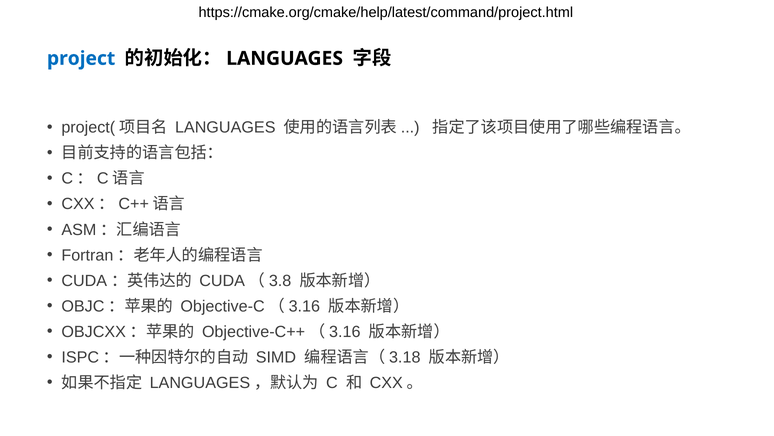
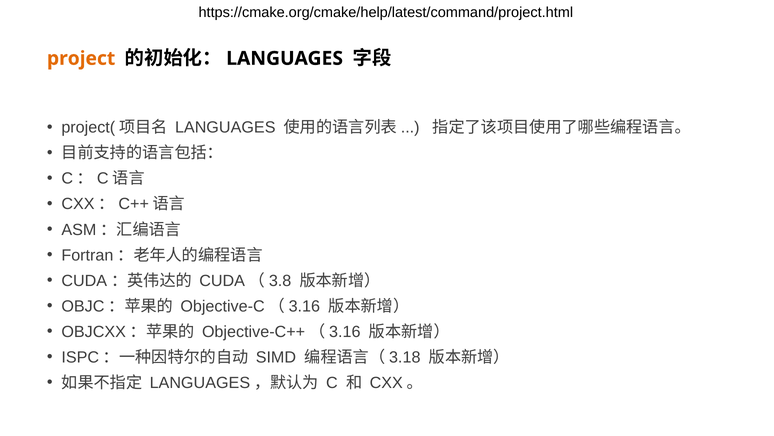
project colour: blue -> orange (81, 58)
